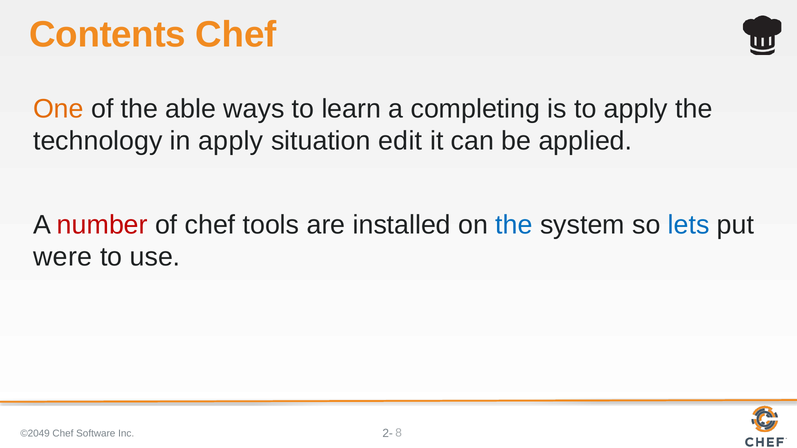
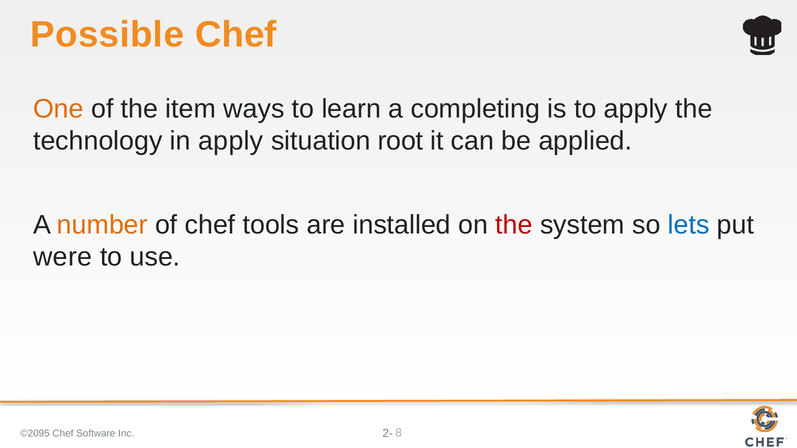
Contents: Contents -> Possible (107, 35)
able: able -> item (191, 109)
edit: edit -> root (400, 141)
number colour: red -> orange (102, 225)
the colour: blue -> red (514, 225)
©2049: ©2049 -> ©2095 (35, 434)
